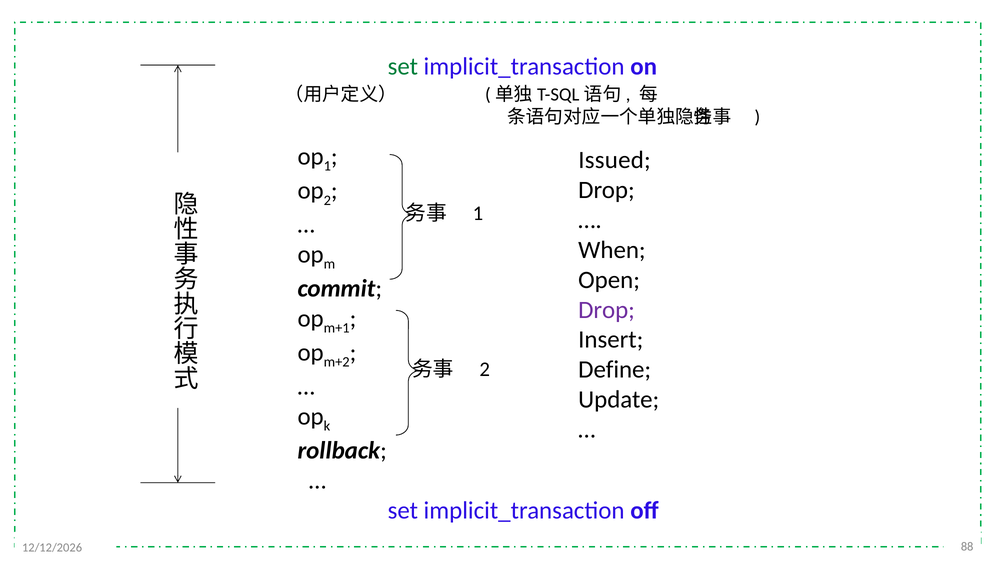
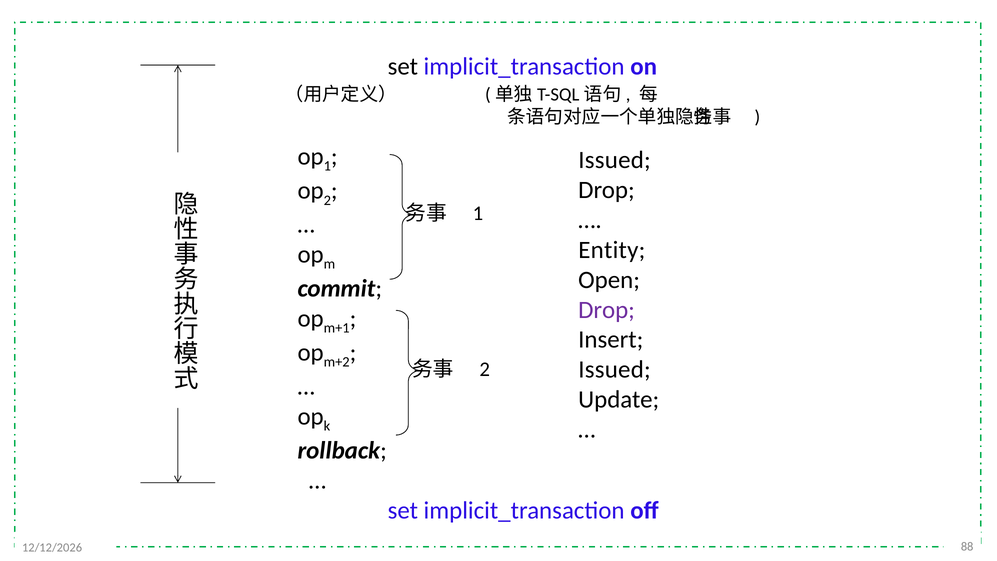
set colour: green -> black (403, 67)
When: When -> Entity (612, 250)
Define: Define -> Issued (615, 370)
